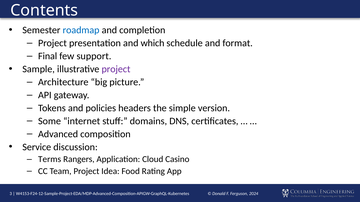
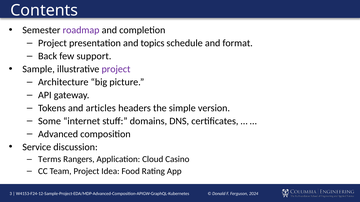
roadmap colour: blue -> purple (81, 30)
which: which -> topics (153, 43)
Final: Final -> Back (48, 56)
policies: policies -> articles (101, 108)
